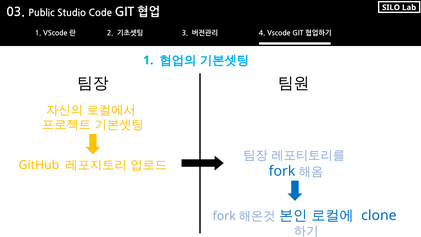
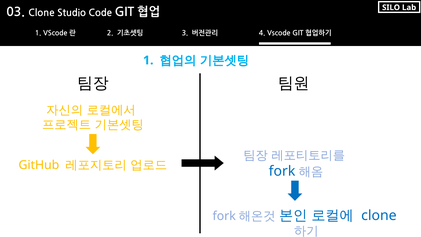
03 Public: Public -> Clone (41, 13)
